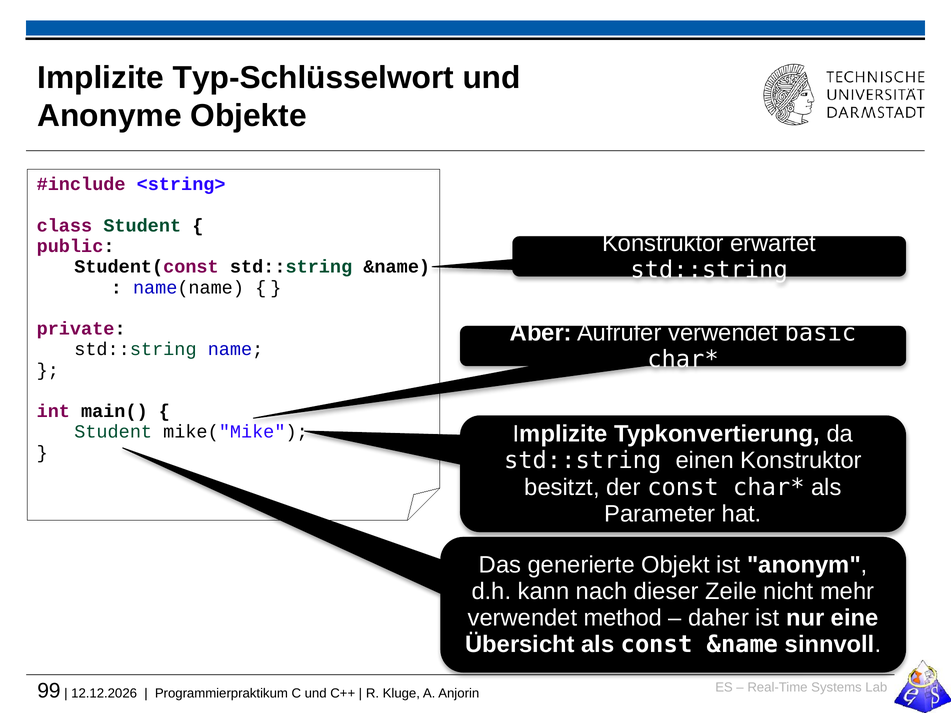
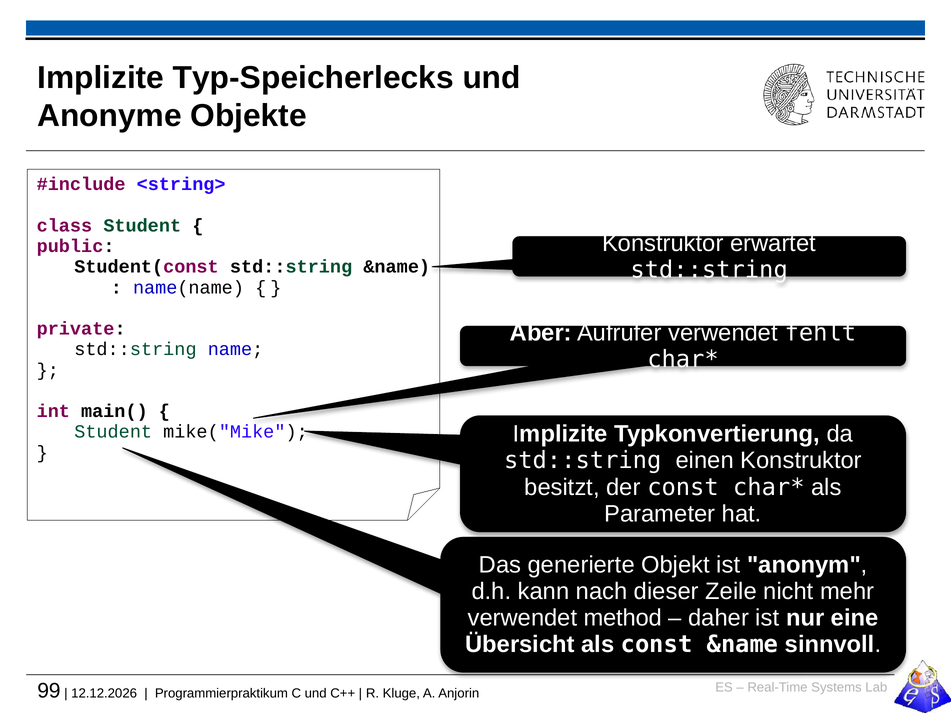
Typ-Schlüsselwort: Typ-Schlüsselwort -> Typ-Speicherlecks (313, 78)
basic: basic -> fehlt (820, 333)
